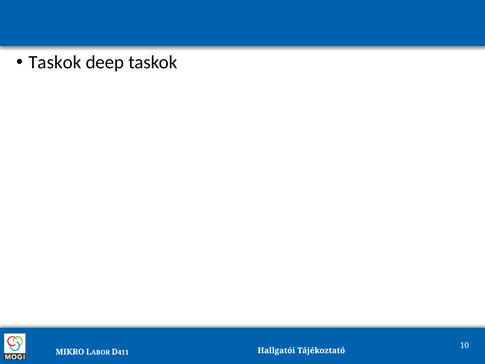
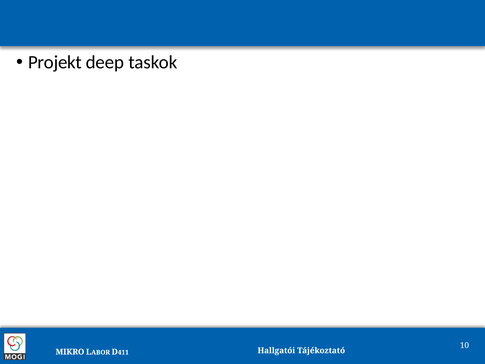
Taskok: Taskok -> Projekt (55, 62)
